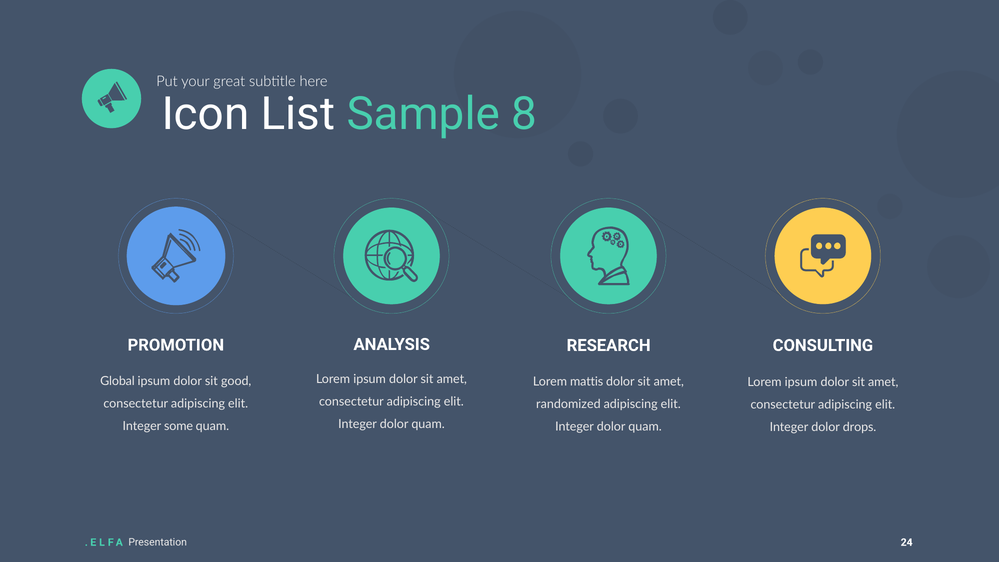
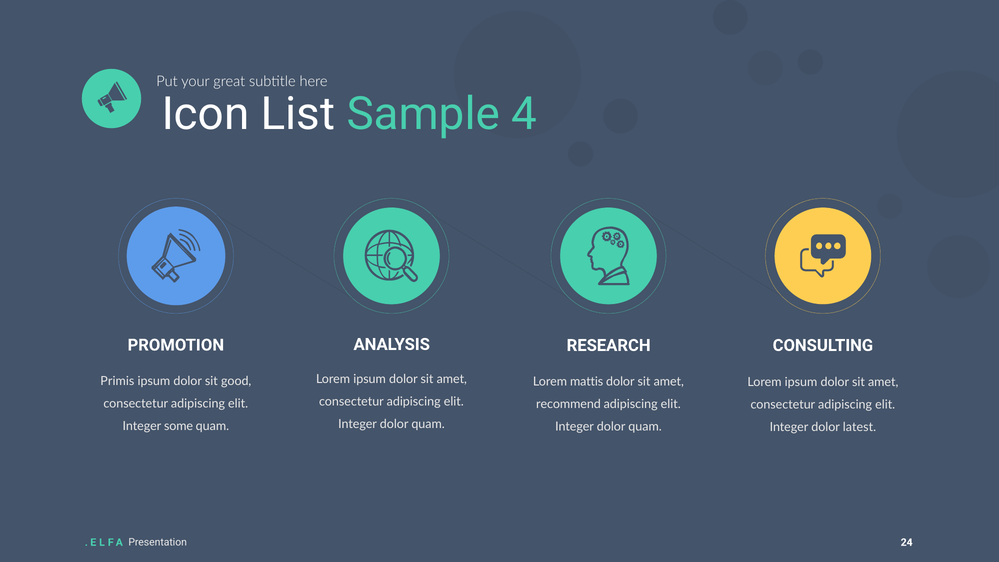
8: 8 -> 4 (524, 114)
Global: Global -> Primis (117, 381)
randomized: randomized -> recommend (568, 404)
drops: drops -> latest (859, 427)
